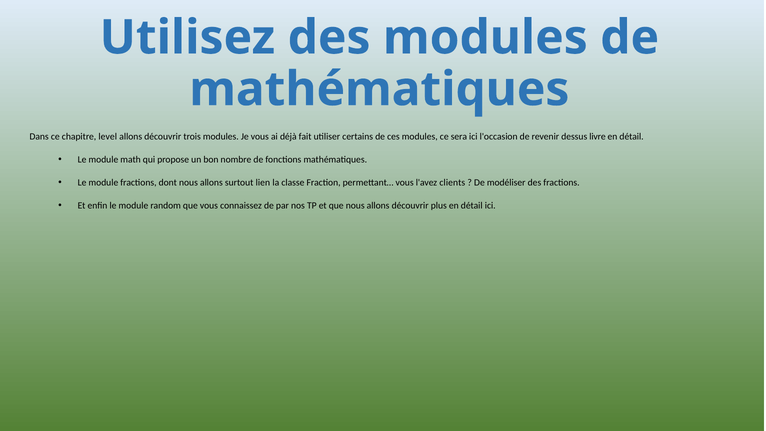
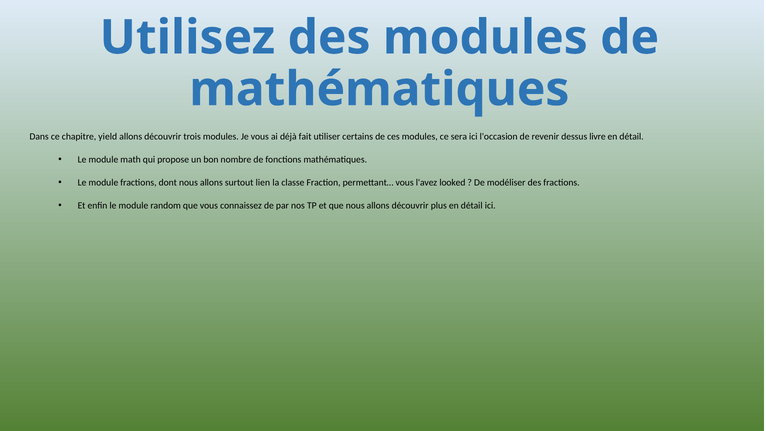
level: level -> yield (108, 137)
clients: clients -> looked (452, 183)
